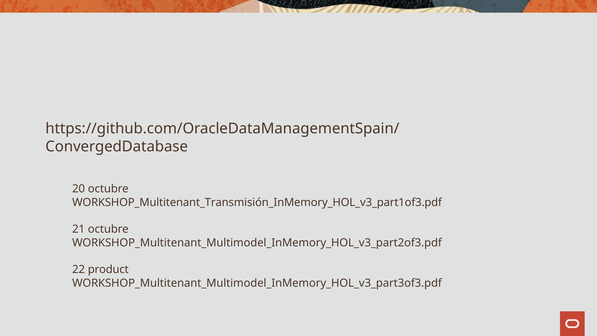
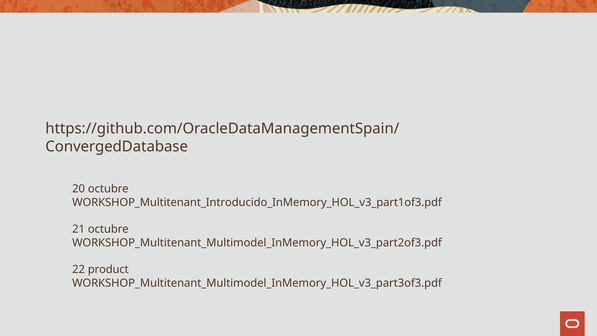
WORKSHOP_Multitenant_Transmisión_InMemory_HOL_v3_part1of3.pdf: WORKSHOP_Multitenant_Transmisión_InMemory_HOL_v3_part1of3.pdf -> WORKSHOP_Multitenant_Introducido_InMemory_HOL_v3_part1of3.pdf (257, 202)
